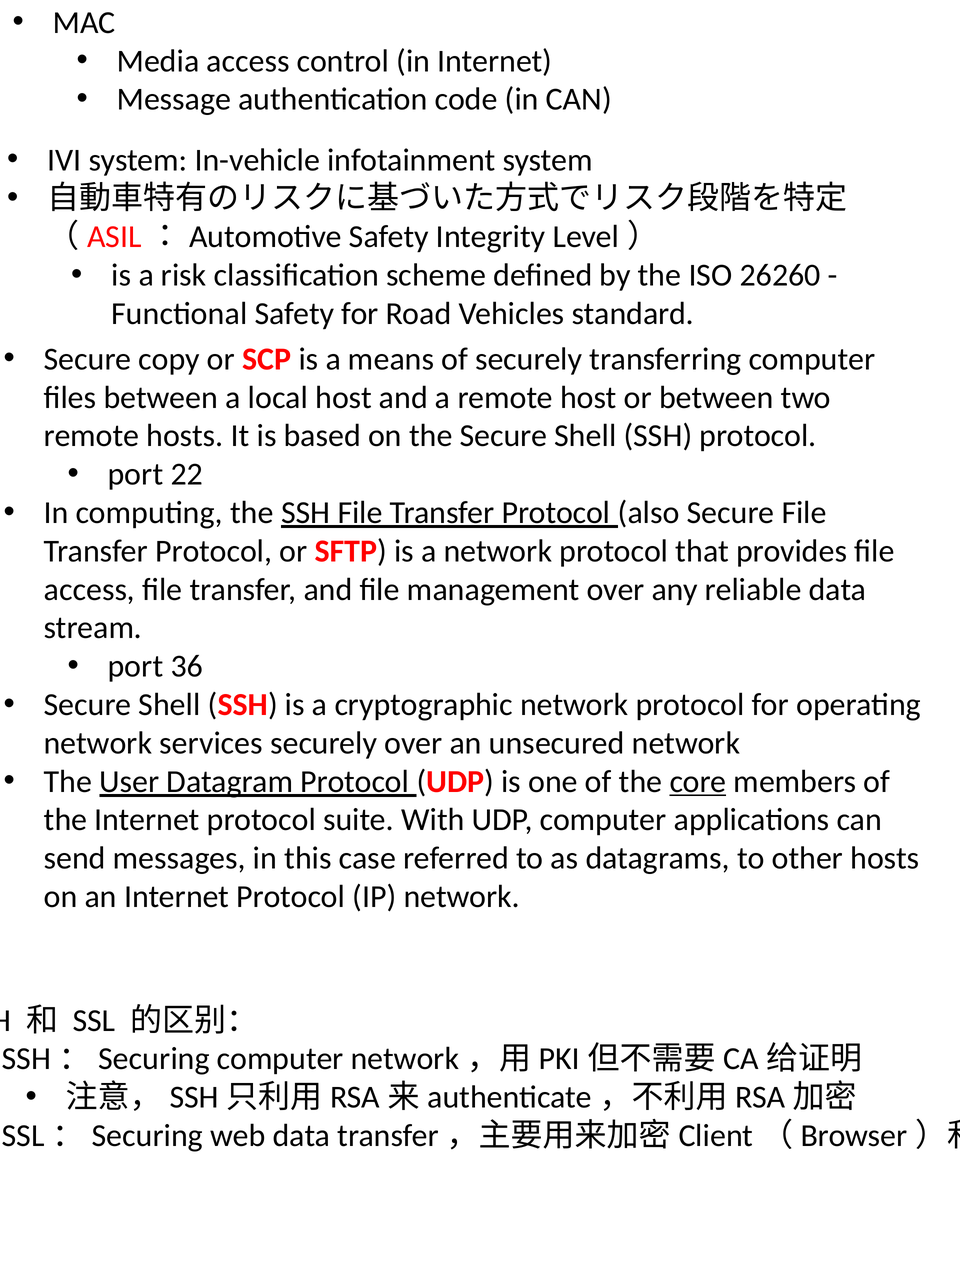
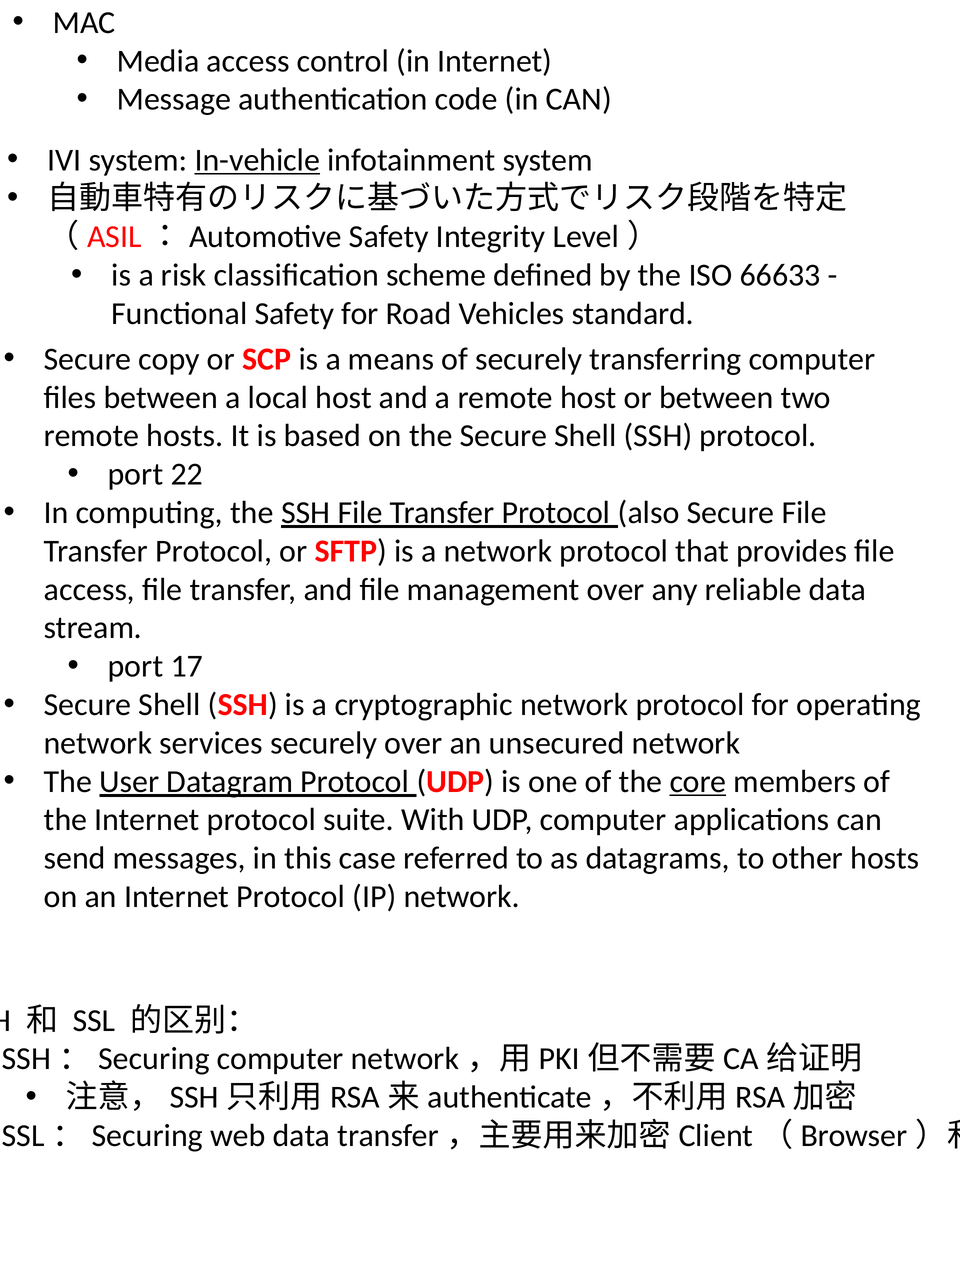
In-vehicle underline: none -> present (257, 160)
26260: 26260 -> 66633 (780, 275)
36: 36 -> 17 (187, 666)
